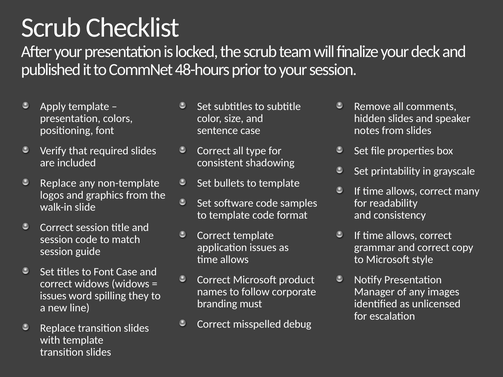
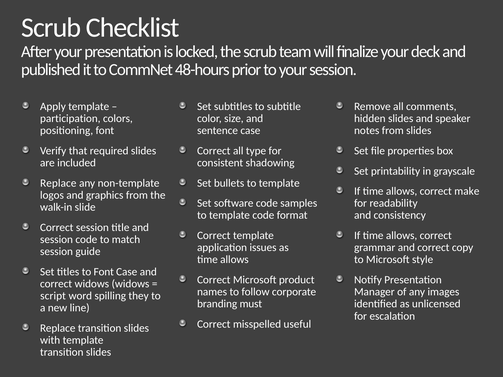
presentation: presentation -> participation (70, 119)
many: many -> make (467, 191)
issues: issues -> script (53, 296)
debug: debug -> useful (297, 324)
